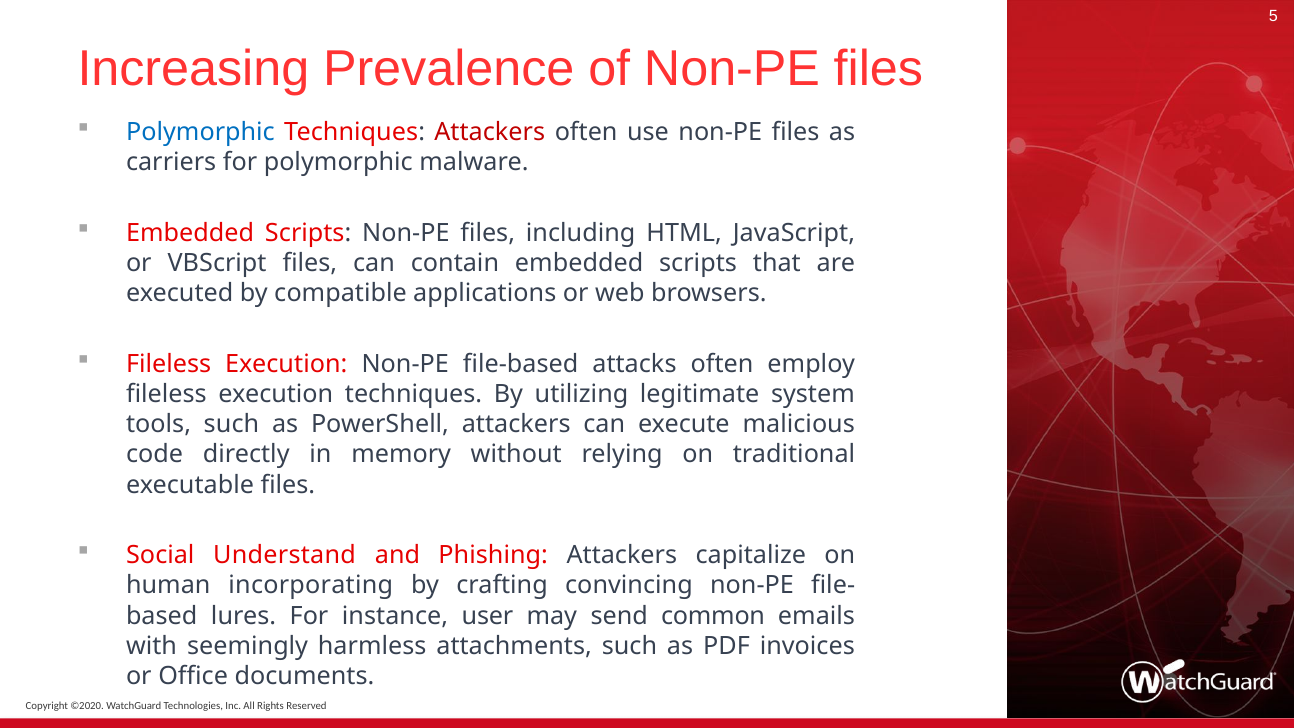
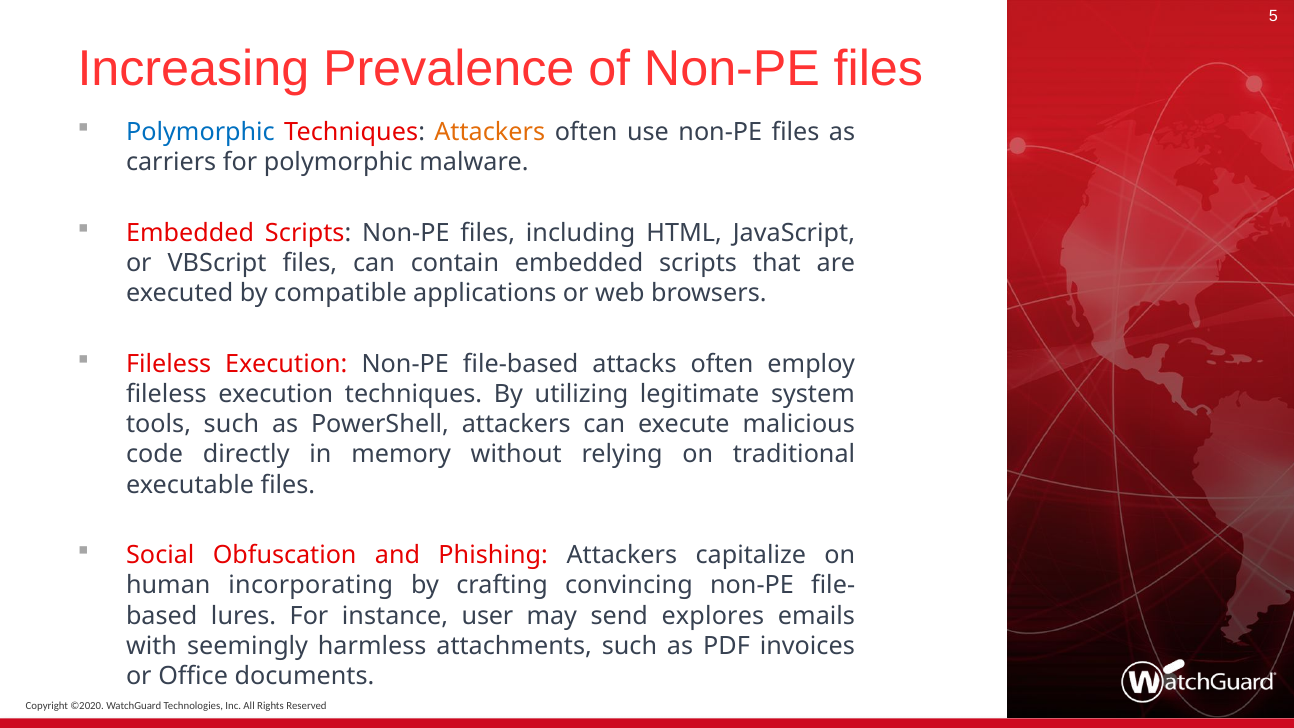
Attackers colour: red -> orange (490, 132)
Understand: Understand -> Obfuscation (285, 555)
common: common -> explores (713, 616)
